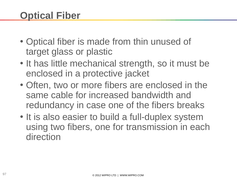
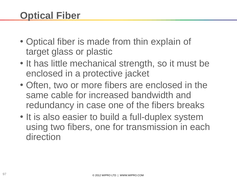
unused: unused -> explain (166, 42)
